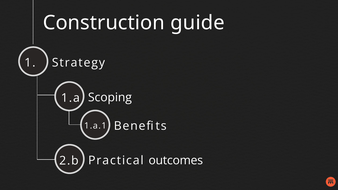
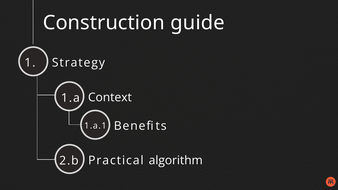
Scoping: Scoping -> Context (110, 98)
outcomes: outcomes -> algorithm (176, 160)
